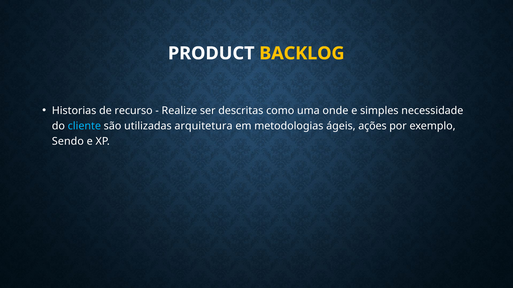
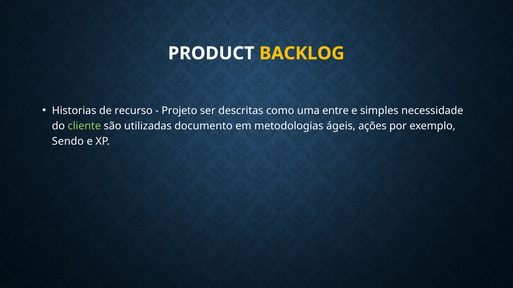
Realize: Realize -> Projeto (179, 111)
onde: onde -> entre (336, 111)
cliente colour: light blue -> light green (84, 126)
arquitetura: arquitetura -> documento (204, 126)
